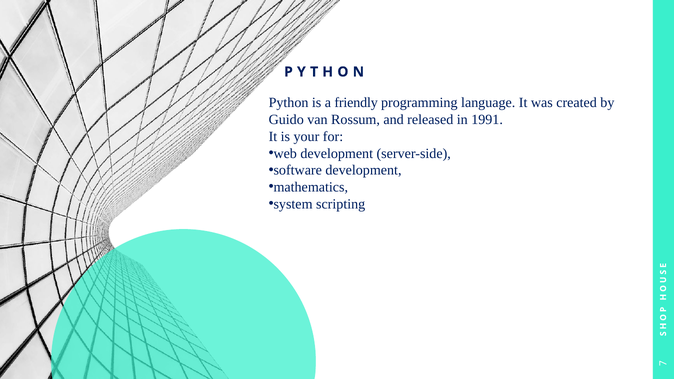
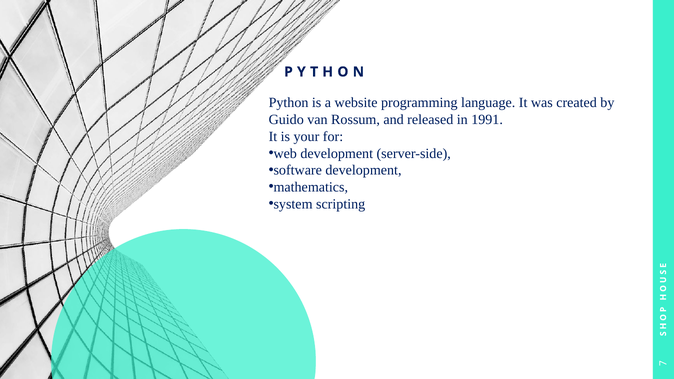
friendly: friendly -> website (356, 103)
